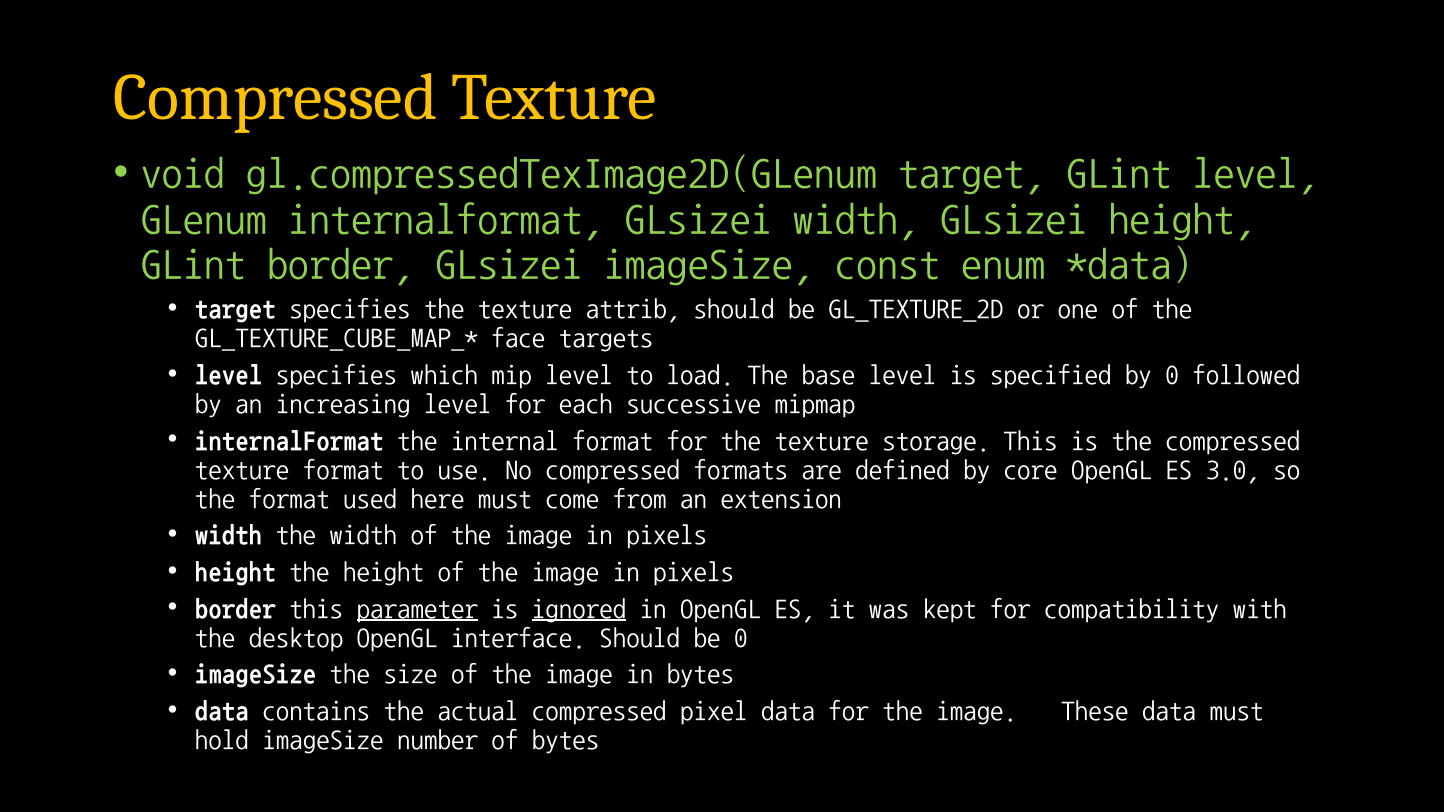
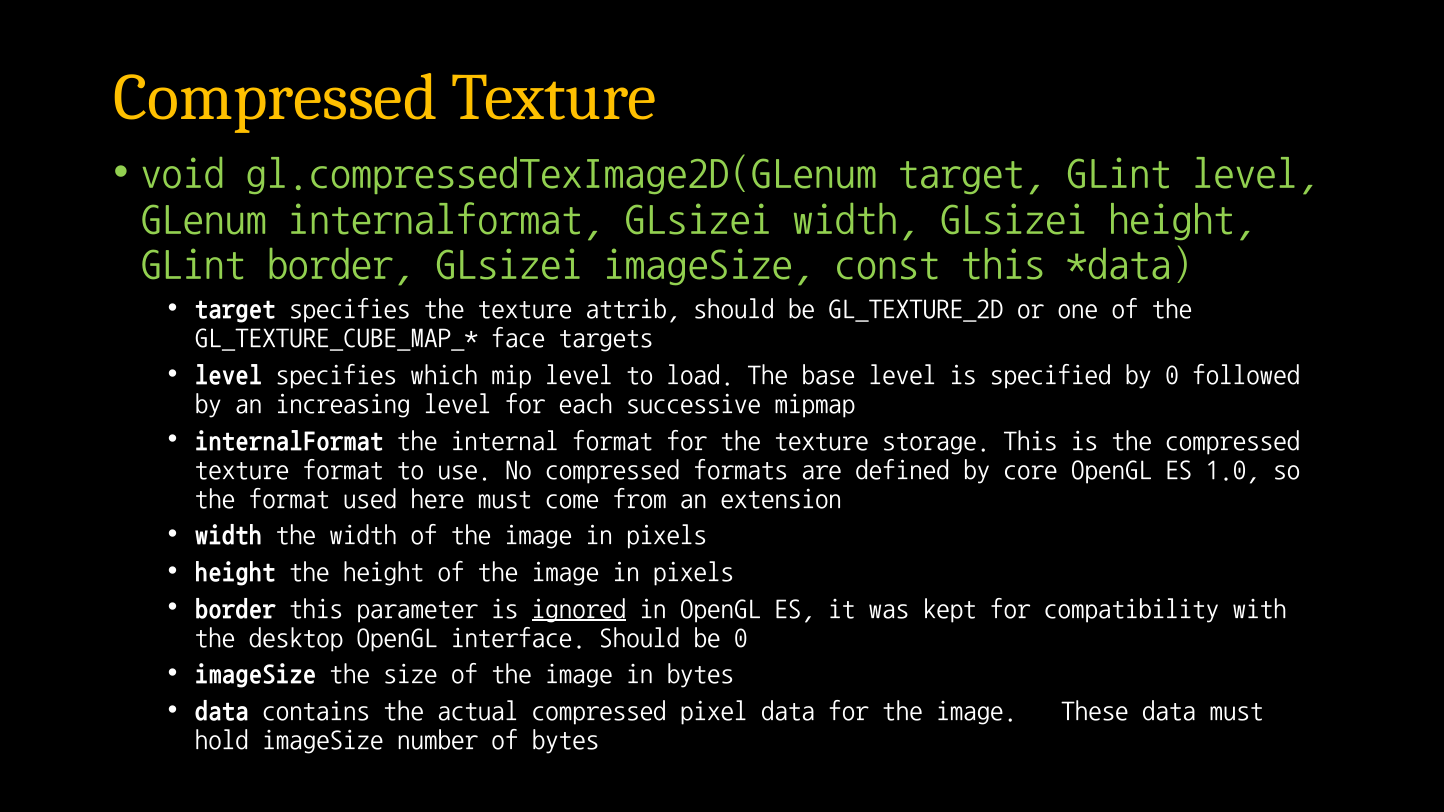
const enum: enum -> this (1003, 264)
3.0: 3.0 -> 1.0 (1233, 469)
parameter underline: present -> none (417, 608)
